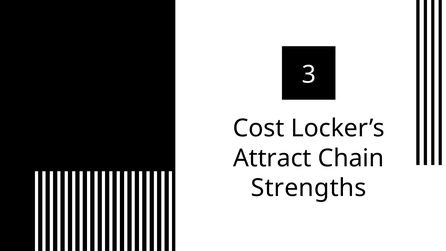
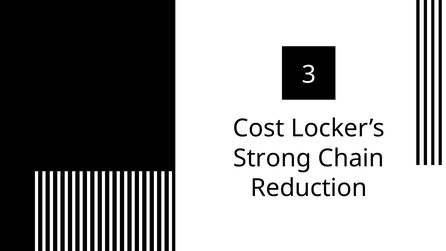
Attract: Attract -> Strong (272, 158)
Strengths: Strengths -> Reduction (309, 188)
